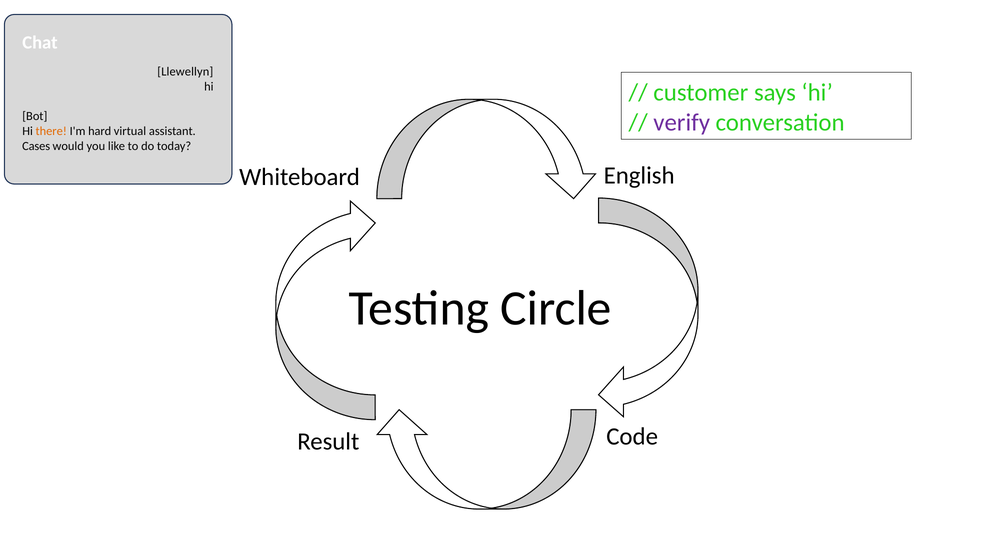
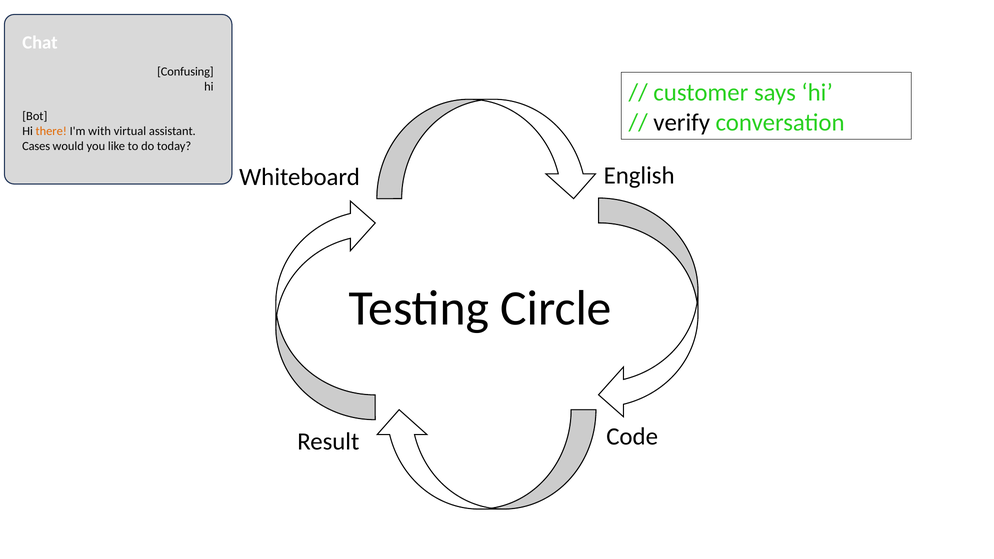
Llewellyn: Llewellyn -> Confusing (185, 72)
verify colour: purple -> black (682, 123)
hard: hard -> with (100, 131)
